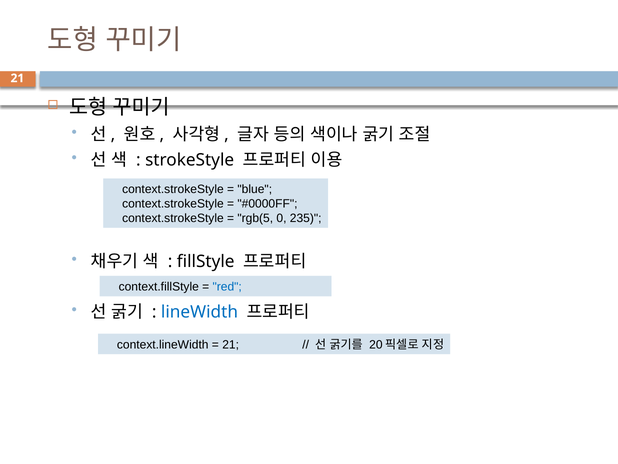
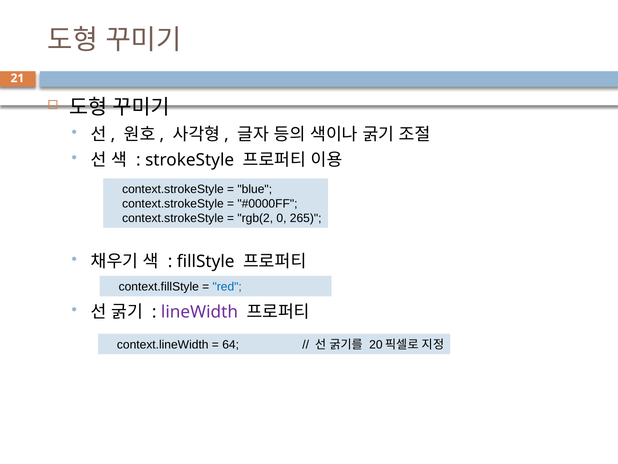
rgb(5: rgb(5 -> rgb(2 (255, 218)
235: 235 -> 265 (306, 218)
lineWidth colour: blue -> purple (200, 312)
21: 21 -> 64 (231, 344)
